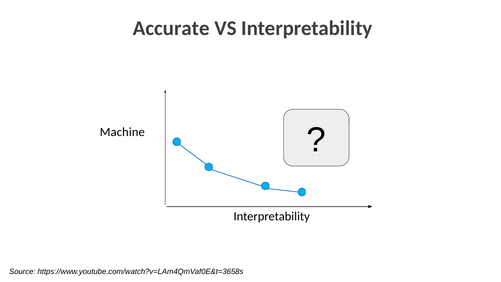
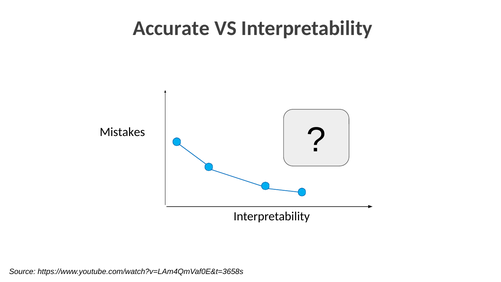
Machine: Machine -> Mistakes (122, 132)
